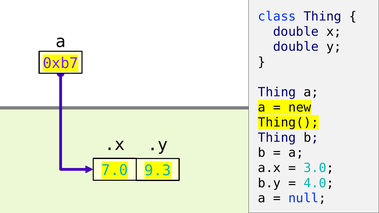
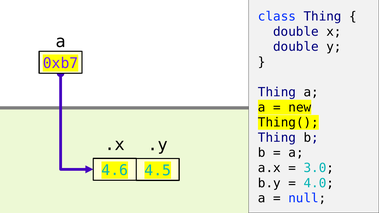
7.0: 7.0 -> 4.6 (115, 171)
9.3: 9.3 -> 4.5 (158, 171)
